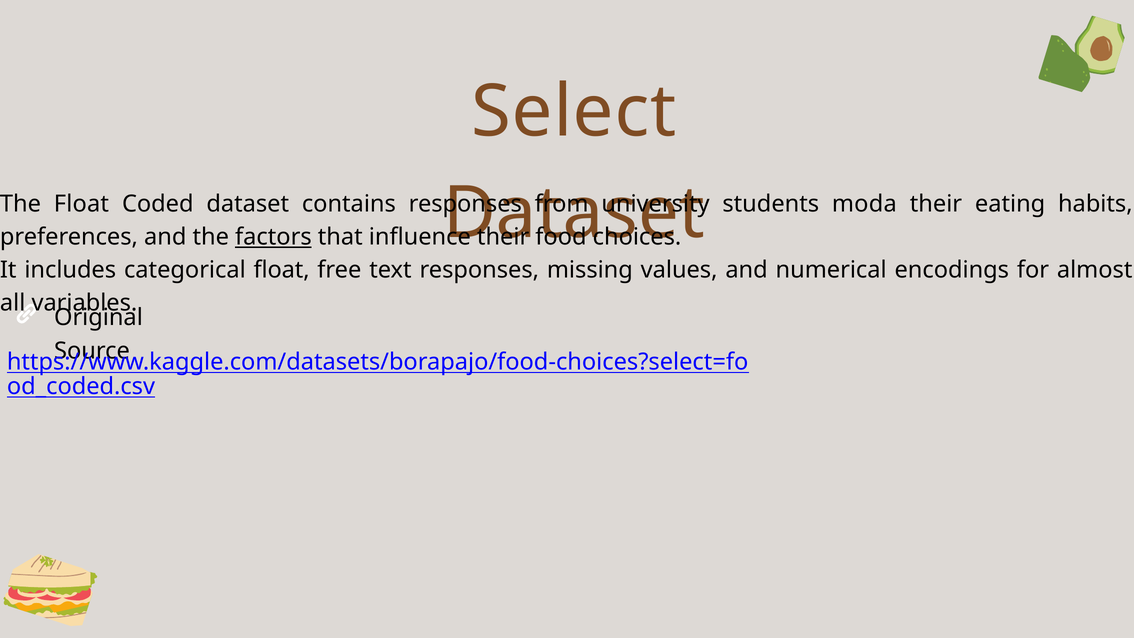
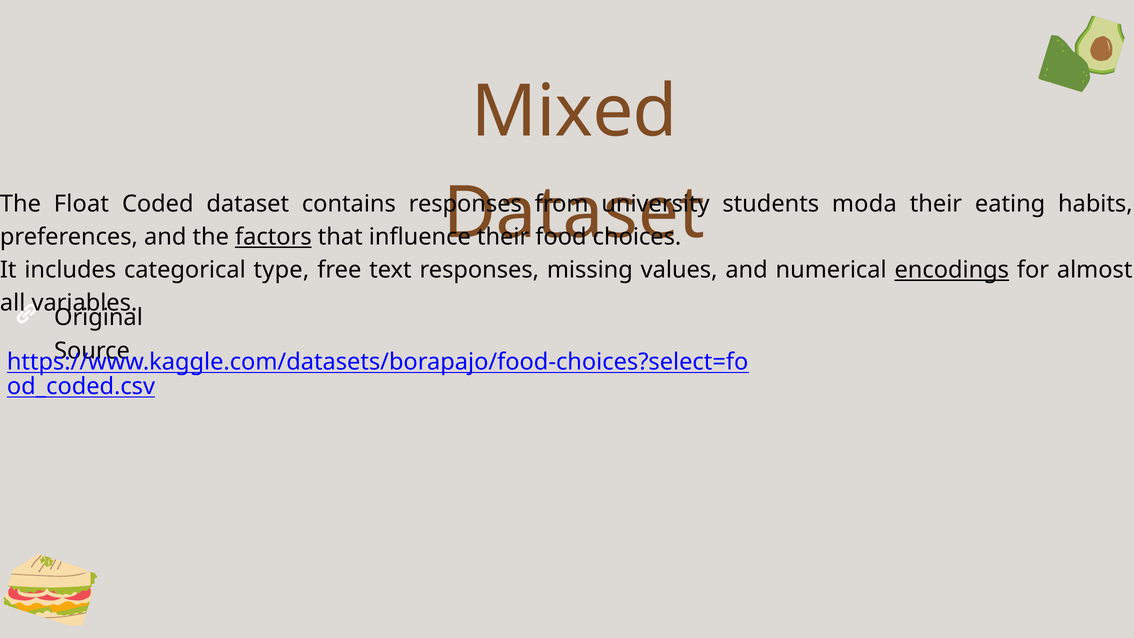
Select: Select -> Mixed (574, 112)
categorical float: float -> type (281, 270)
encodings underline: none -> present (952, 270)
